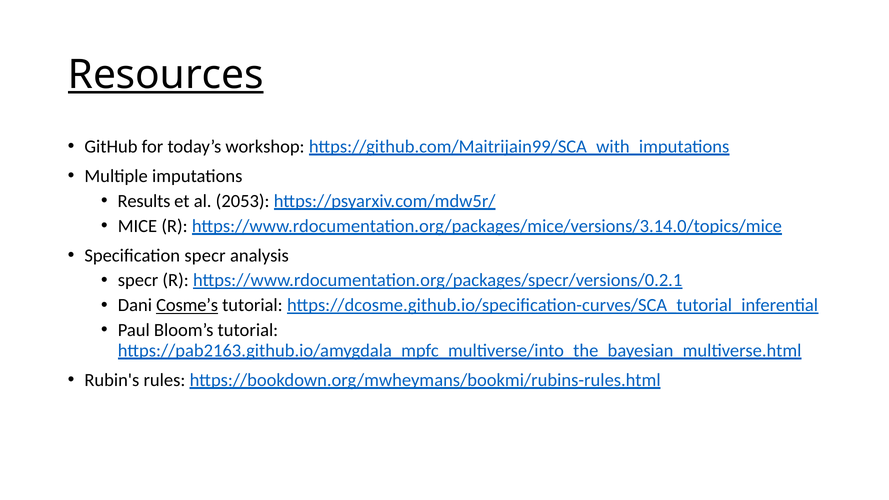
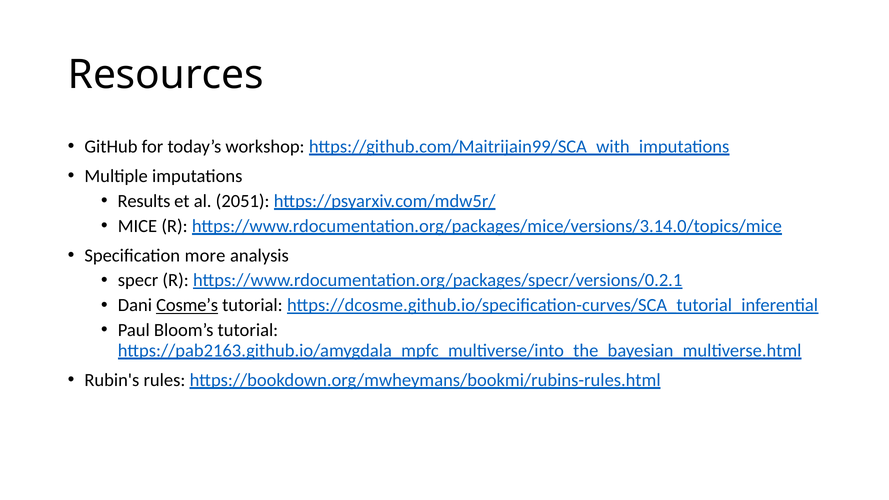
Resources underline: present -> none (166, 75)
2053: 2053 -> 2051 (243, 201)
Specification specr: specr -> more (205, 255)
